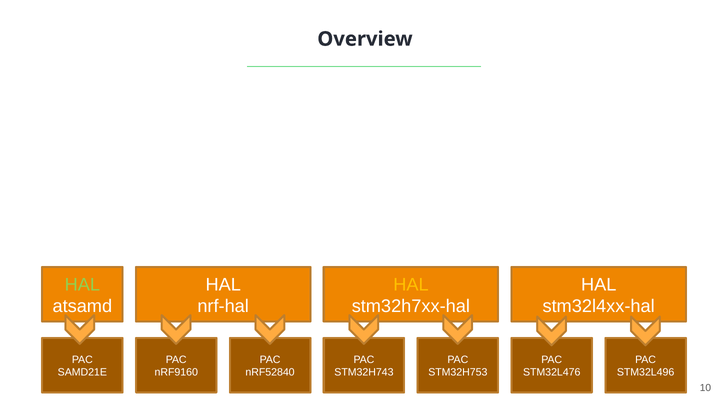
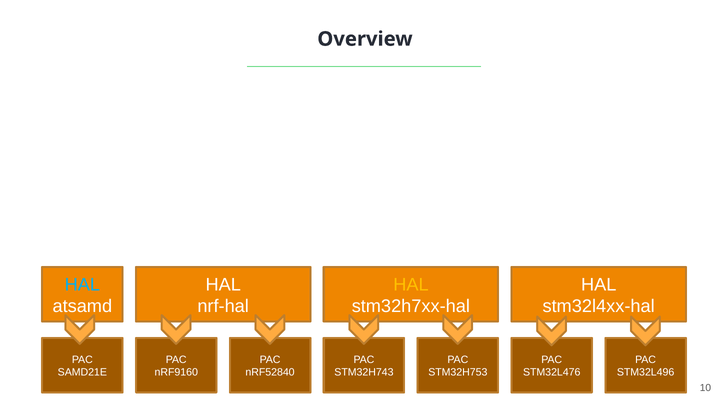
HAL colour: light green -> light blue (82, 284)
